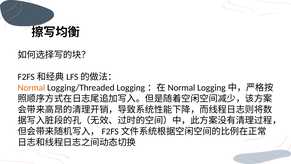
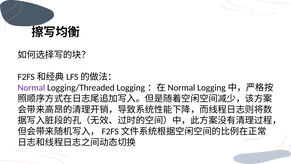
Normal colour: orange -> purple (31, 88)
